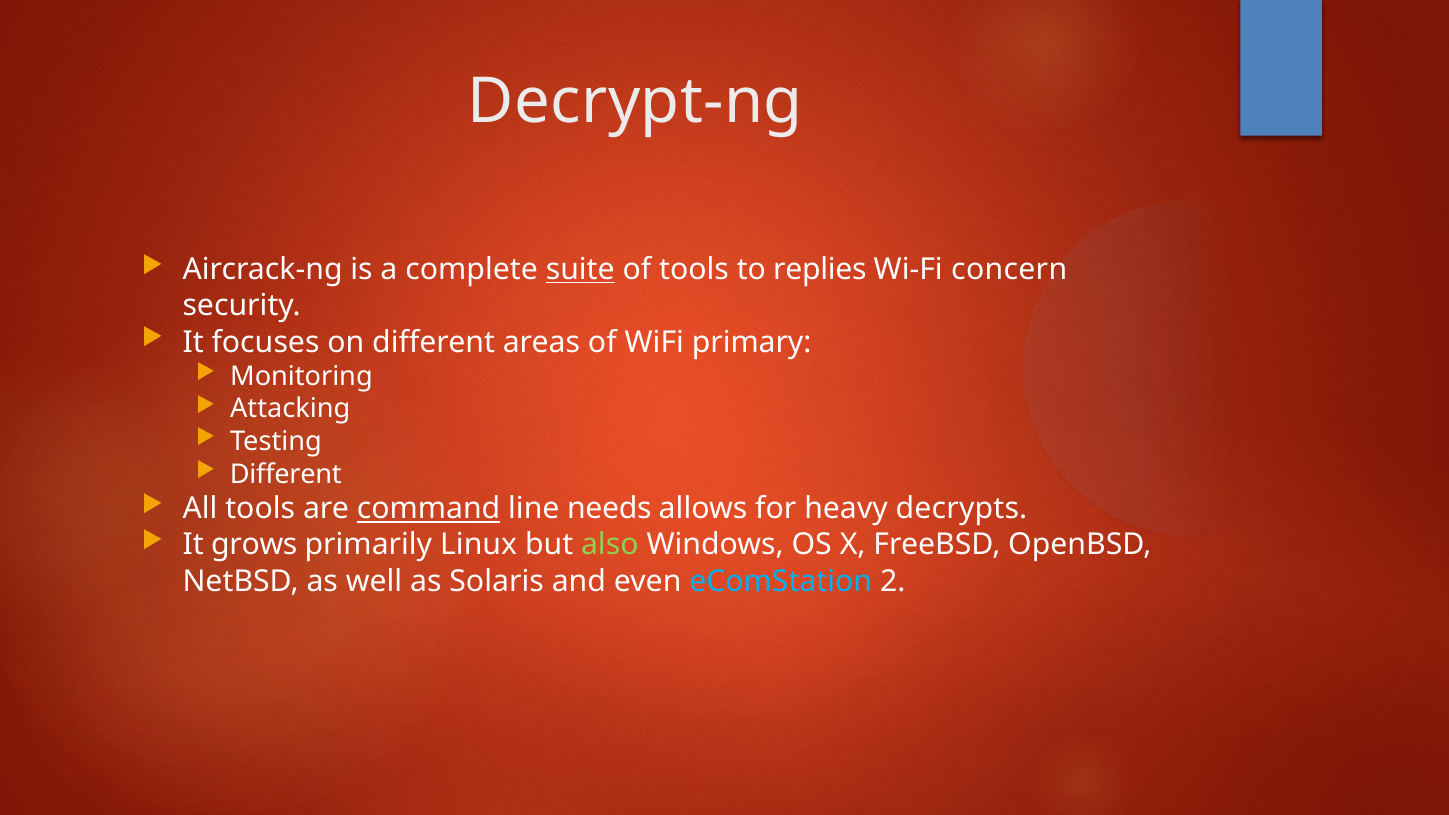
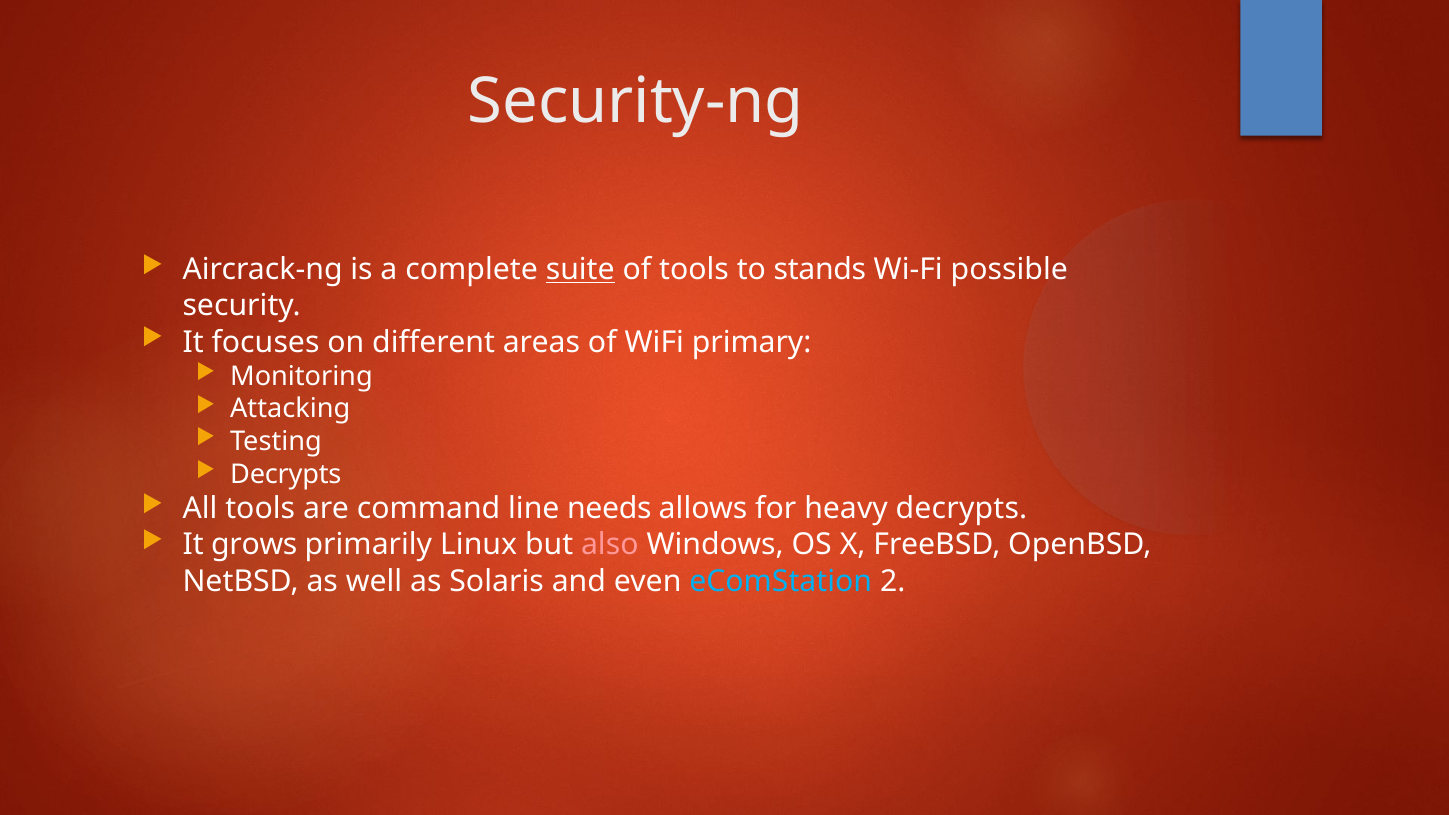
Decrypt-ng: Decrypt-ng -> Security-ng (636, 102)
replies: replies -> stands (820, 270)
concern: concern -> possible (1009, 270)
Different: Different -> Decrypts (286, 474)
command underline: present -> none (429, 509)
also colour: light green -> pink (610, 545)
